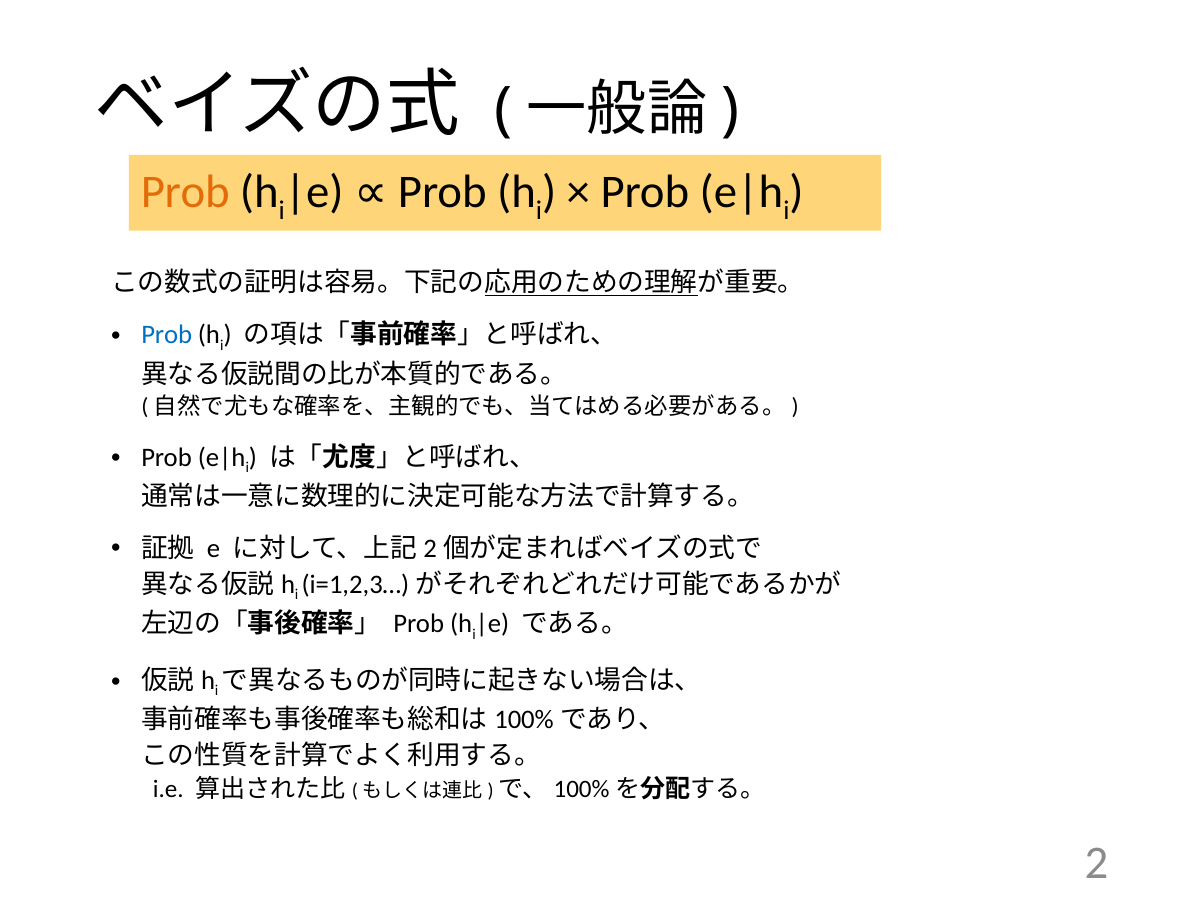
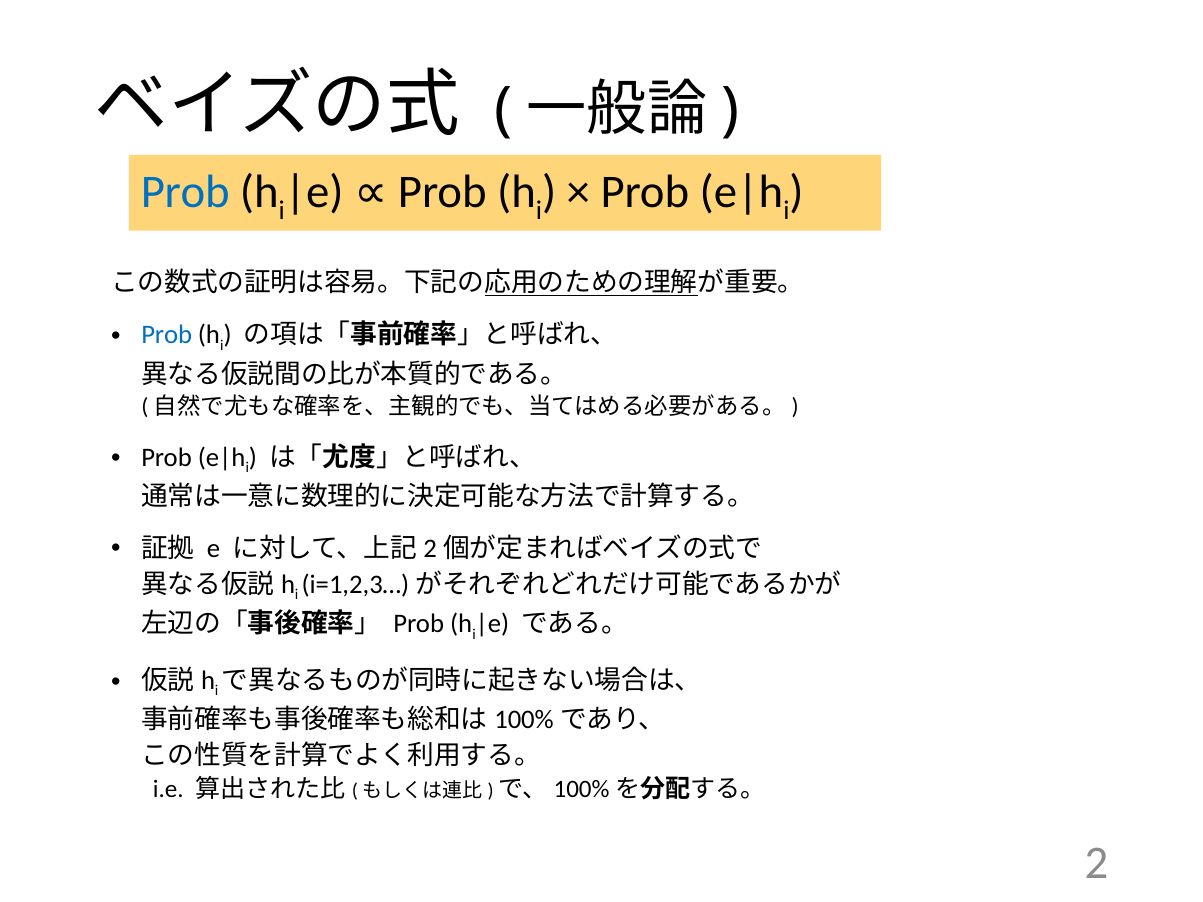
Prob colour: orange -> blue (185, 192)
